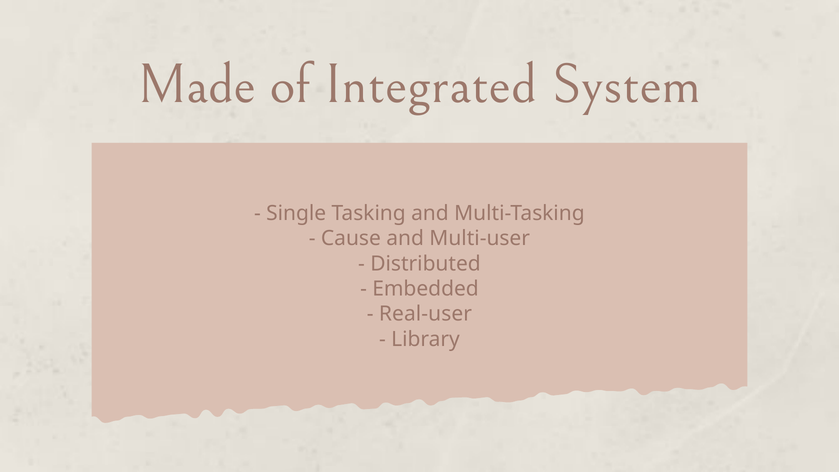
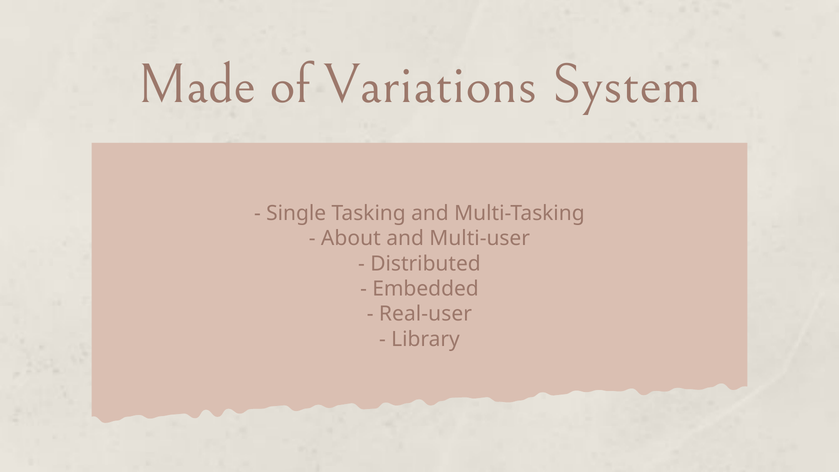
Integrated: Integrated -> Variations (431, 84)
Cause: Cause -> About (351, 238)
